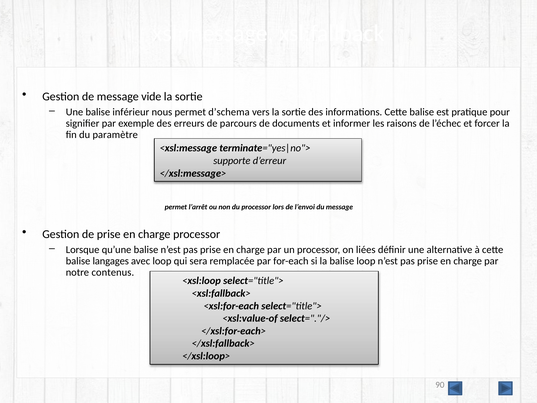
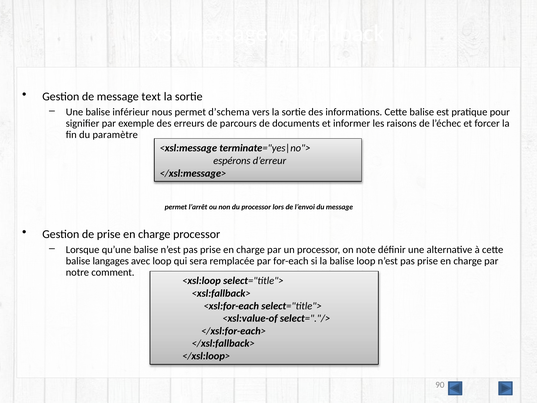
vide: vide -> text (151, 96)
supporte: supporte -> espérons (232, 161)
liées: liées -> note (366, 250)
contenus: contenus -> comment (113, 272)
